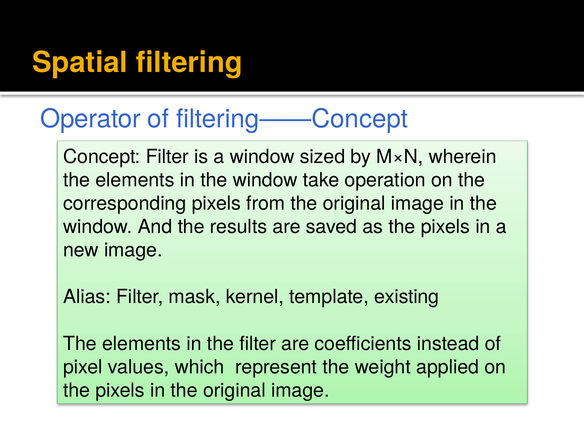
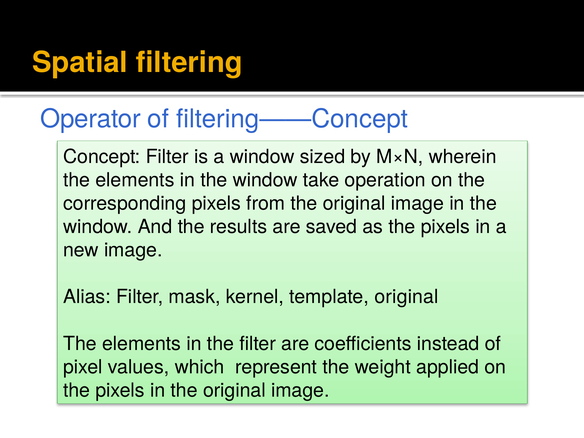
template existing: existing -> original (407, 297)
